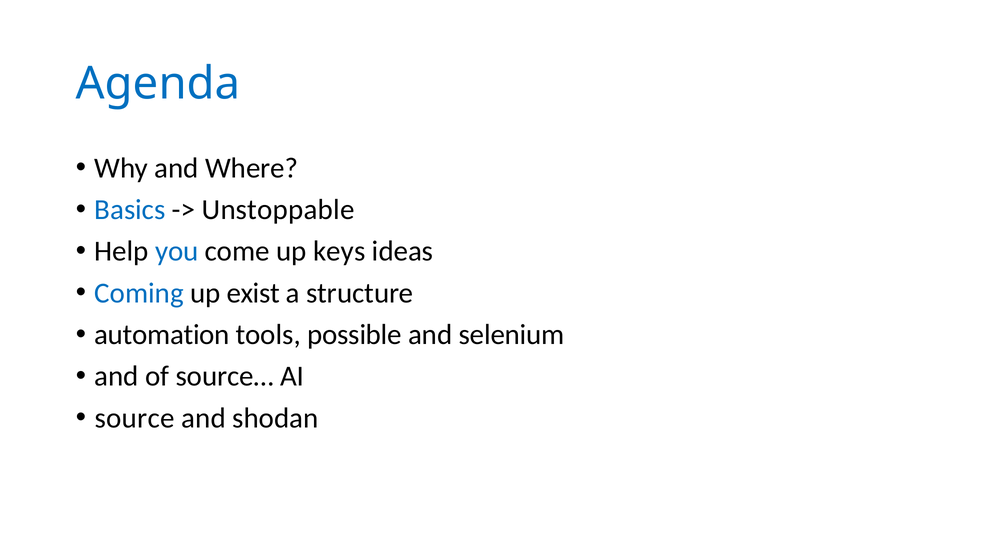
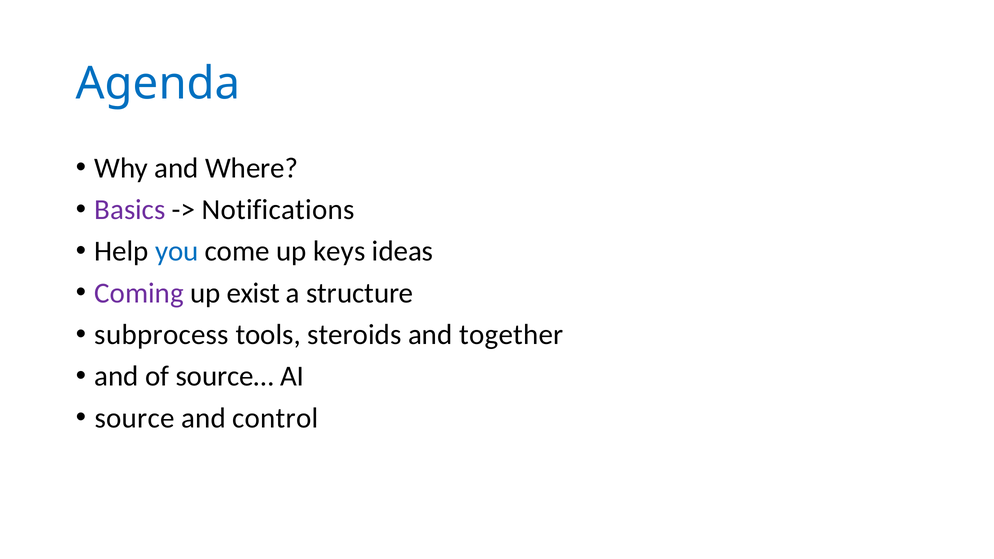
Basics colour: blue -> purple (130, 210)
Unstoppable: Unstoppable -> Notifications (278, 210)
Coming colour: blue -> purple (139, 293)
automation: automation -> subprocess (162, 335)
possible: possible -> steroids (354, 335)
selenium: selenium -> together (511, 335)
shodan: shodan -> control (275, 418)
